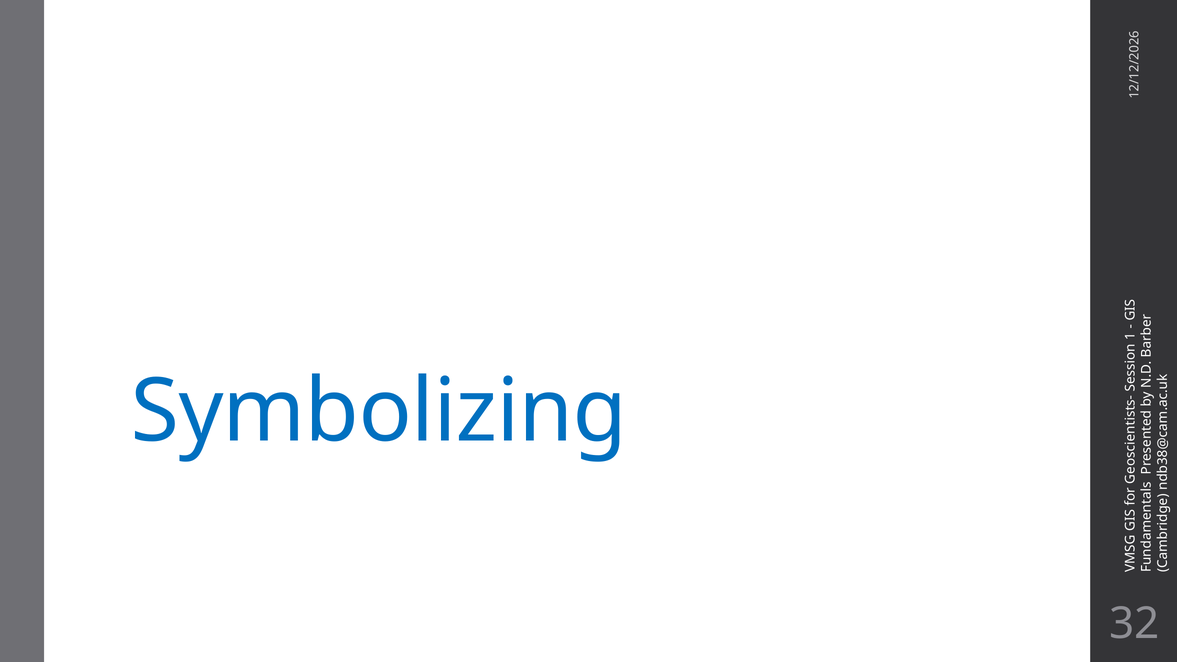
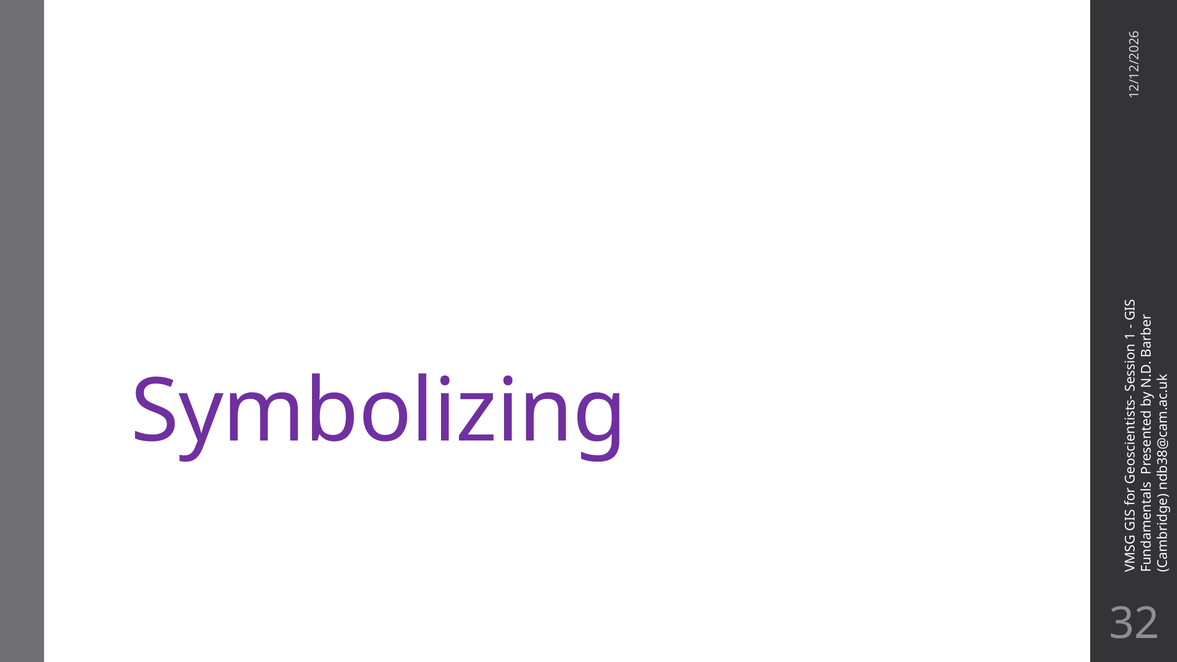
Symbolizing colour: blue -> purple (379, 412)
